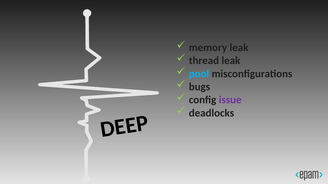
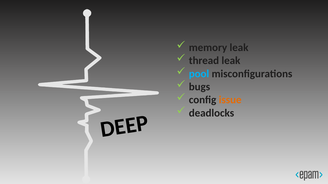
issue colour: purple -> orange (230, 100)
